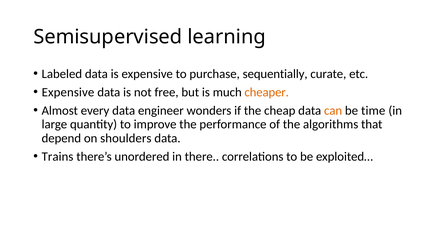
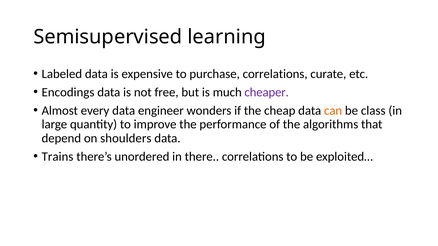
purchase sequentially: sequentially -> correlations (275, 74)
Expensive: Expensive -> Encodings (68, 92)
cheaper colour: orange -> purple (267, 92)
time: time -> class (373, 111)
